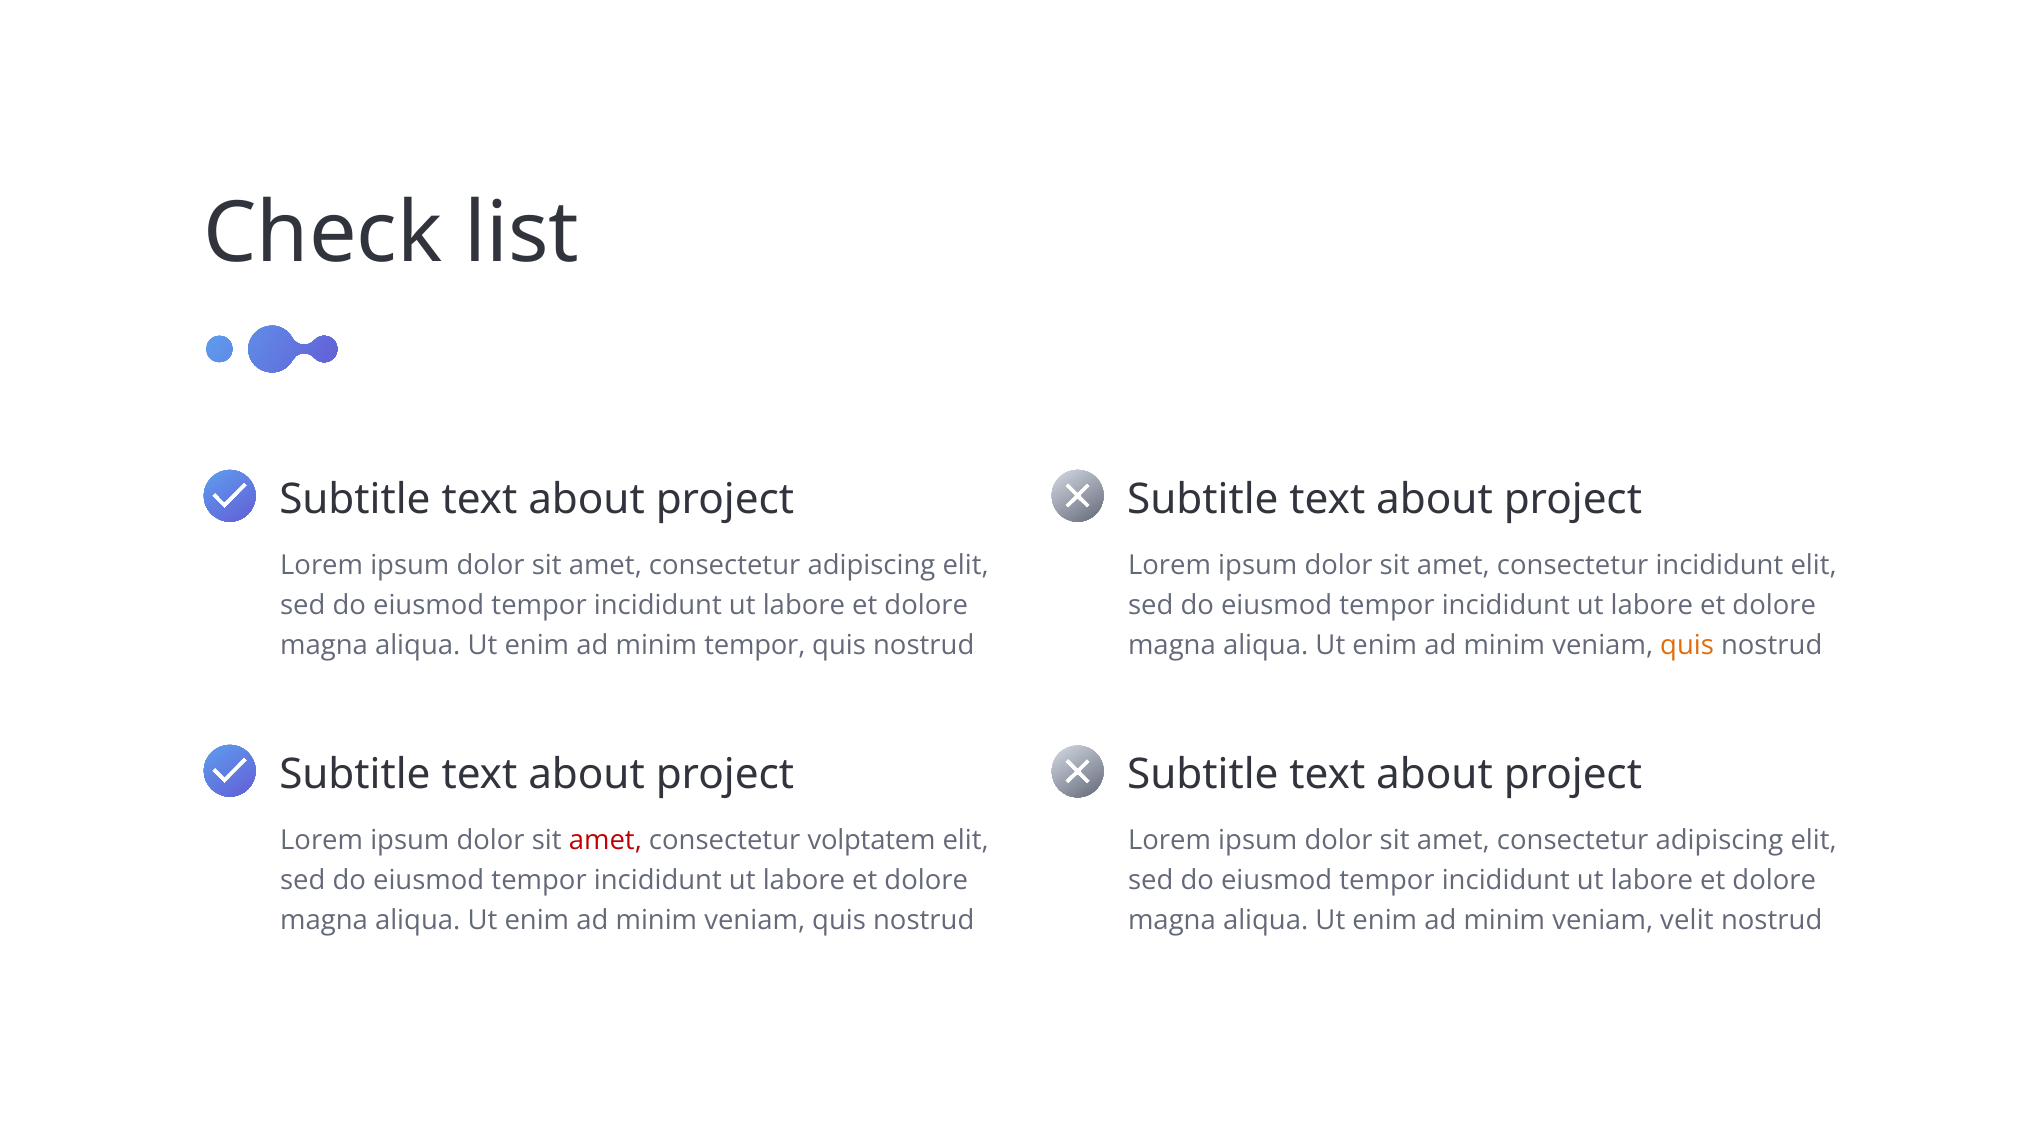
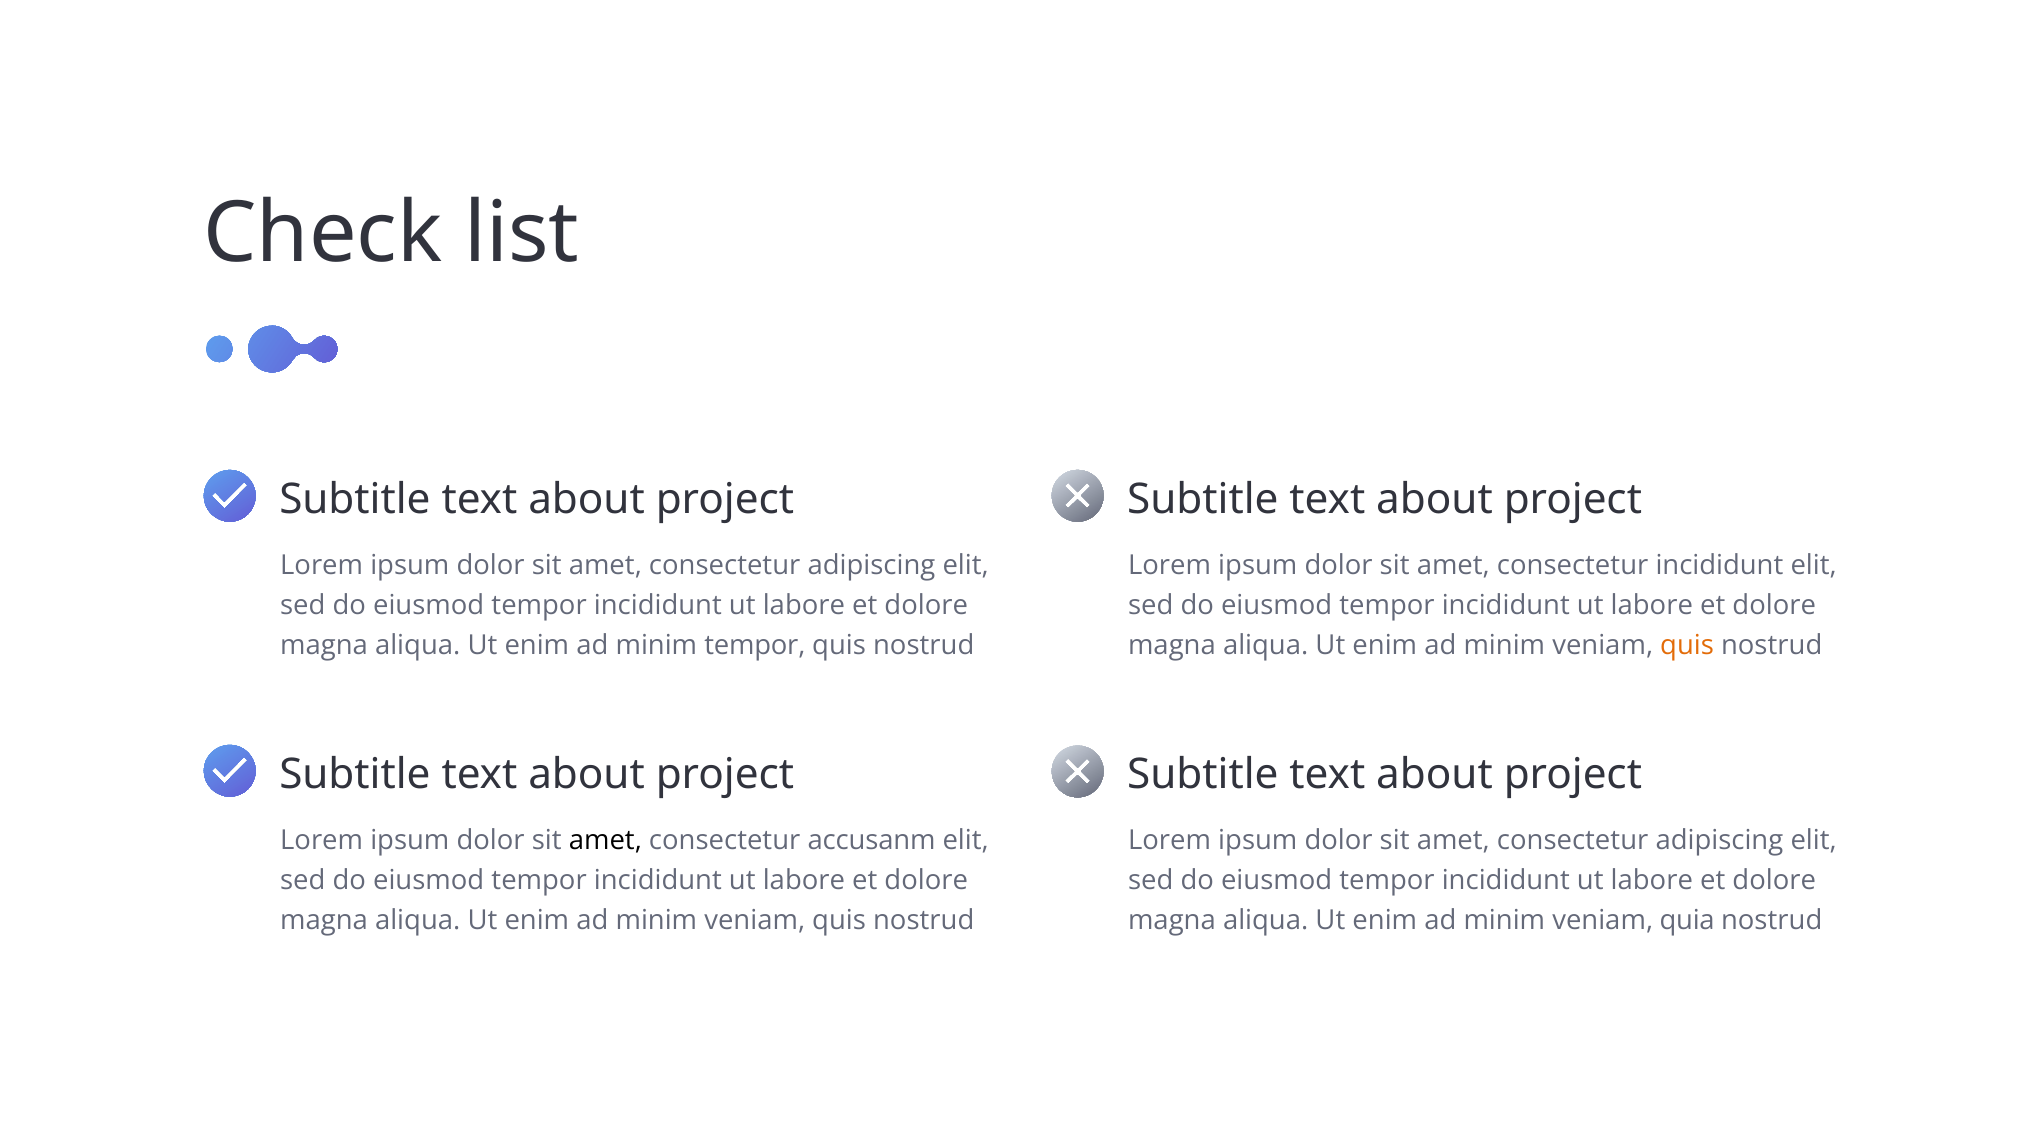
amet colour: red -> black (605, 841)
volptatem: volptatem -> accusanm (872, 841)
velit: velit -> quia (1687, 920)
